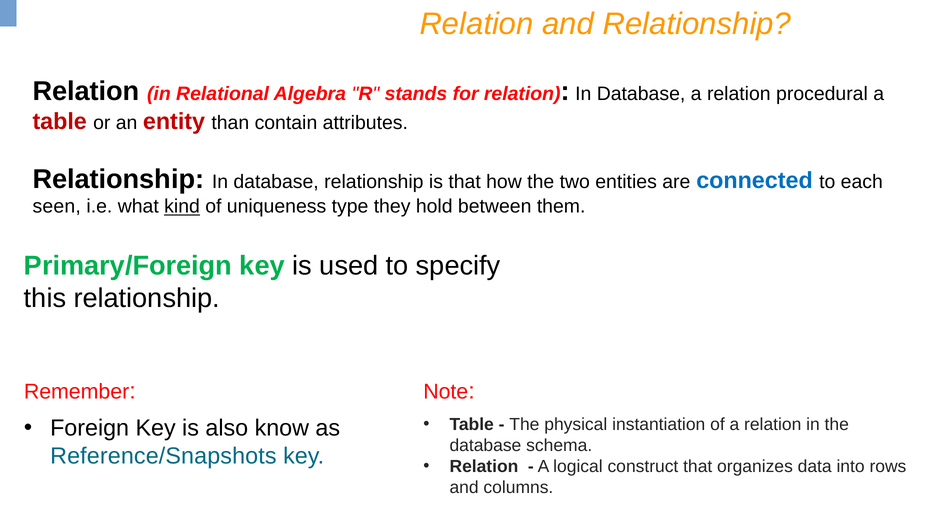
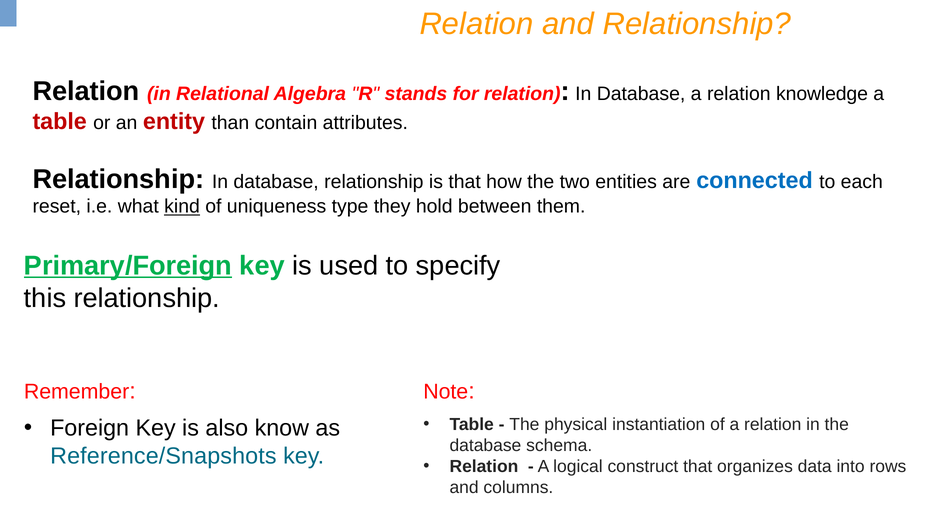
procedural: procedural -> knowledge (822, 94)
seen: seen -> reset (57, 207)
Primary/Foreign underline: none -> present (128, 266)
